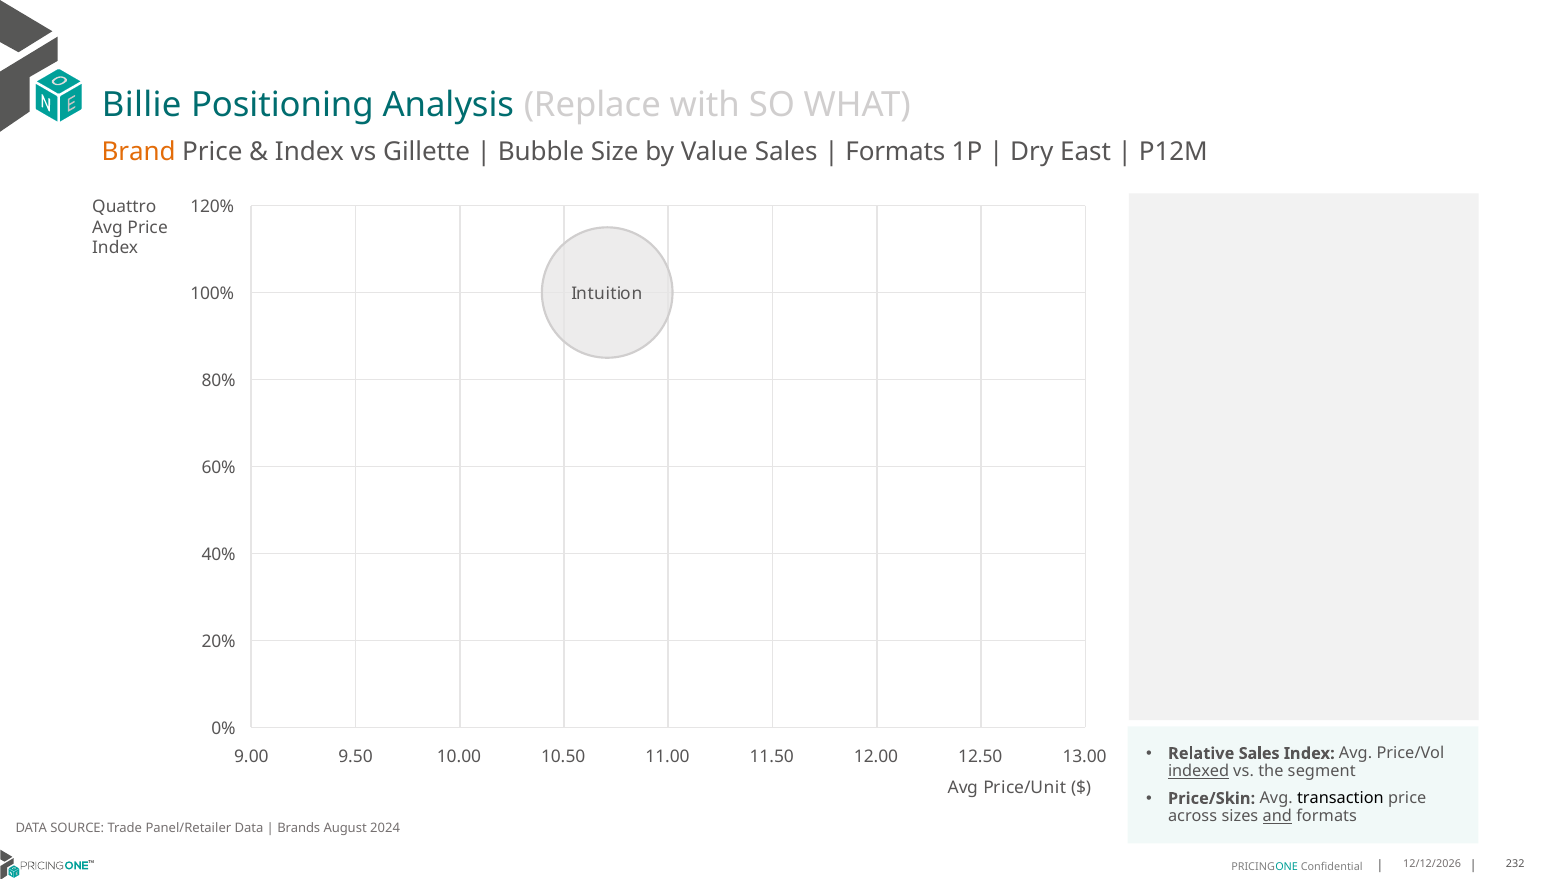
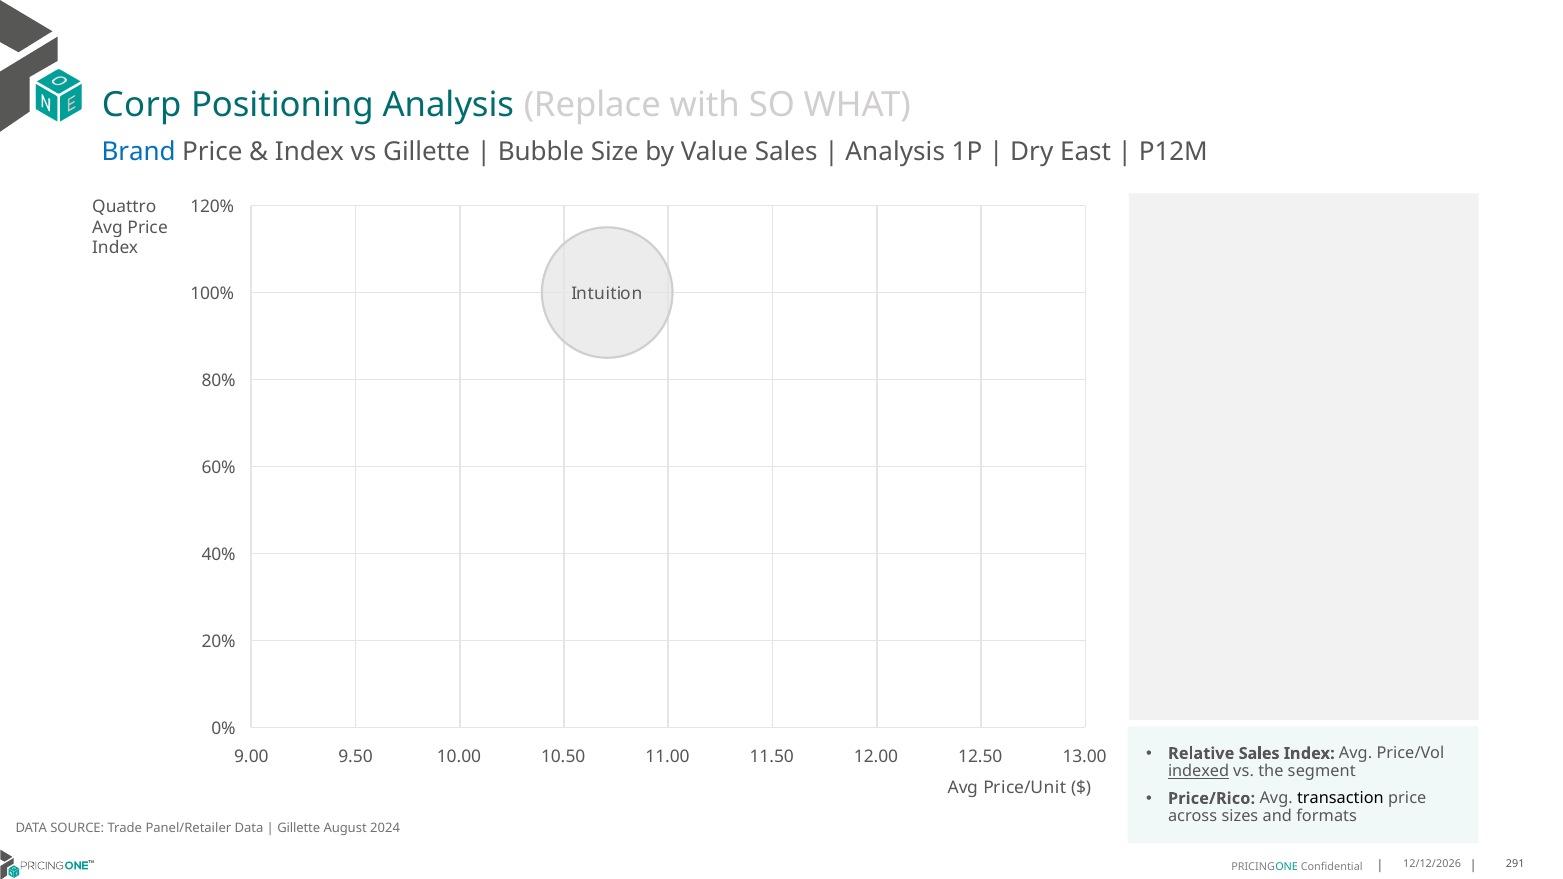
Billie: Billie -> Corp (142, 105)
Brand colour: orange -> blue (139, 152)
Formats: Formats -> Analysis (895, 152)
Price/Skin: Price/Skin -> Price/Rico (1212, 799)
and underline: present -> none (1277, 816)
Brands: Brands -> Gillette (299, 828)
232: 232 -> 291 (1515, 864)
